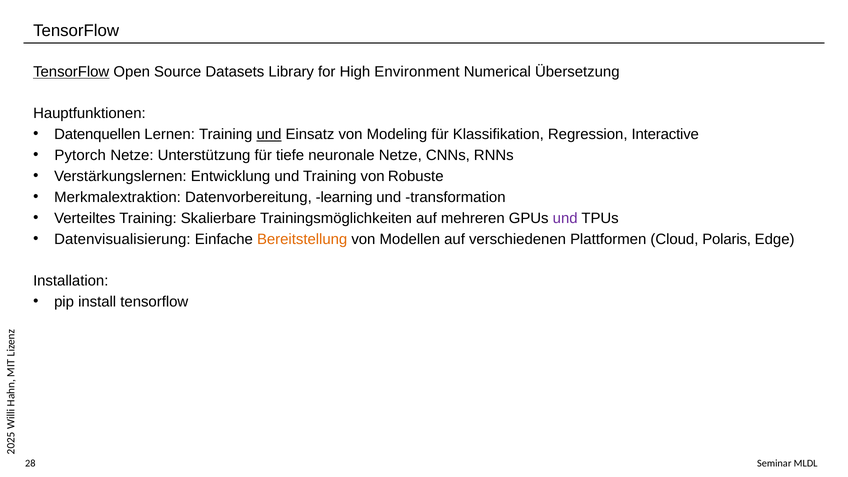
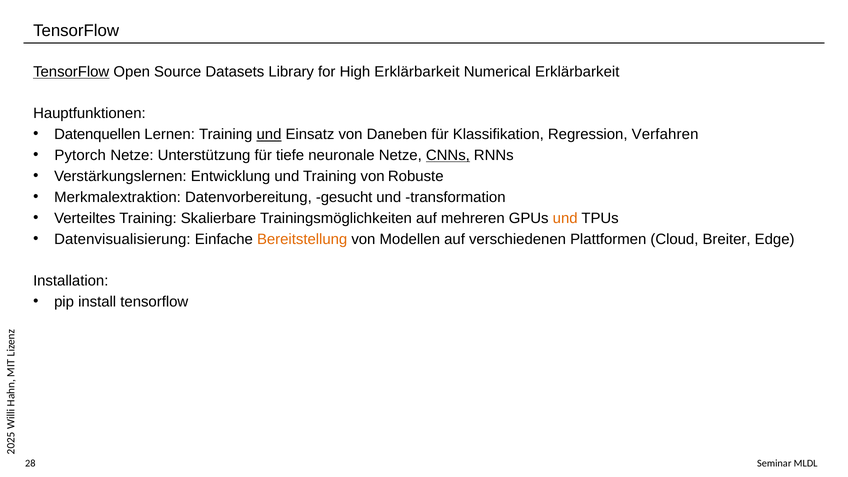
High Environment: Environment -> Erklärbarkeit (417, 72)
Numerical Übersetzung: Übersetzung -> Erklärbarkeit (577, 72)
Modeling: Modeling -> Daneben (397, 134)
Interactive: Interactive -> Verfahren (665, 134)
CNNs underline: none -> present (448, 155)
learning: learning -> gesucht (344, 197)
und colour: purple -> orange (565, 218)
Polaris: Polaris -> Breiter (727, 239)
